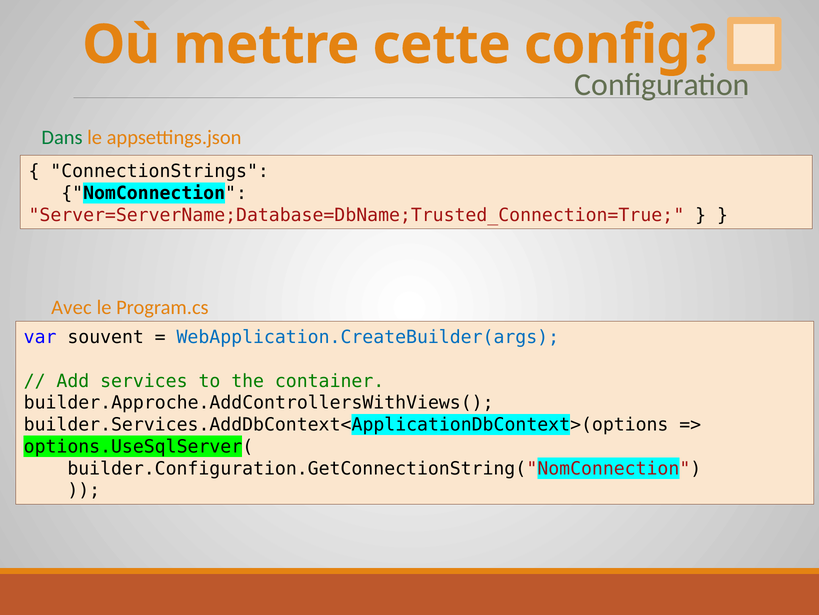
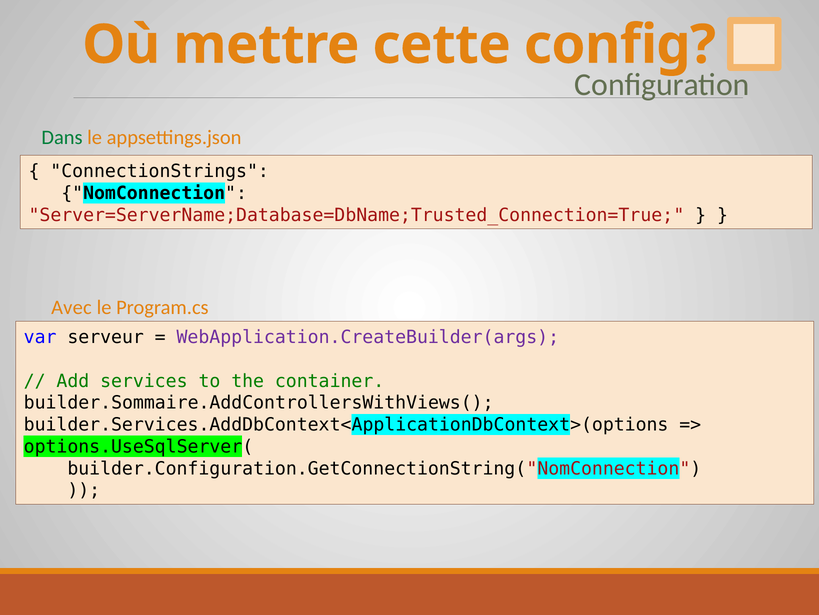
souvent: souvent -> serveur (106, 337)
WebApplication.CreateBuilder(args colour: blue -> purple (368, 337)
builder.Approche.AddControllersWithViews(: builder.Approche.AddControllersWithViews( -> builder.Sommaire.AddControllersWithViews( (259, 402)
